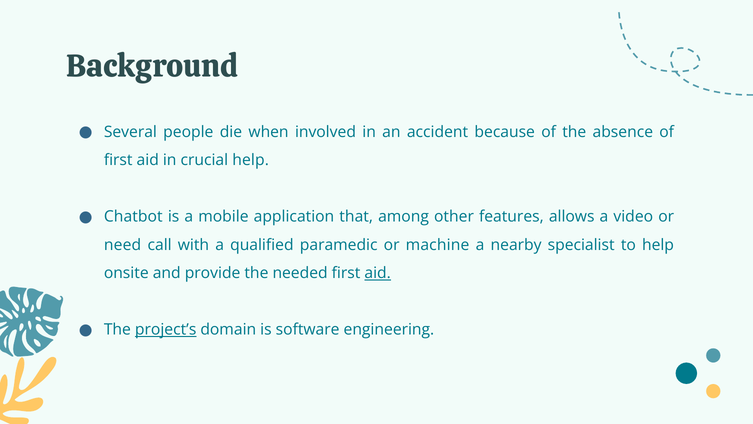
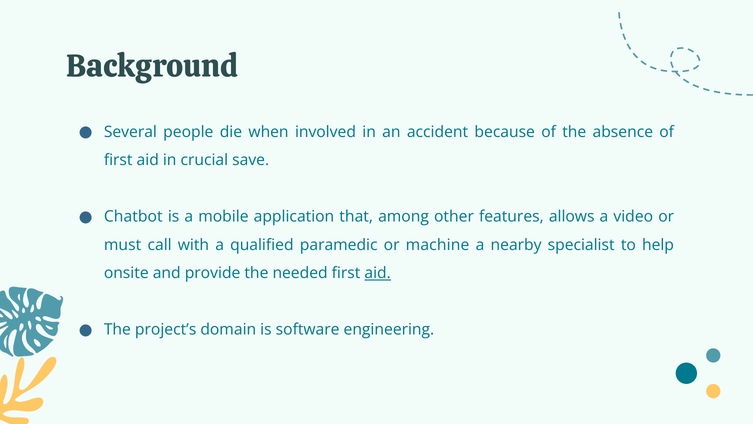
crucial help: help -> save (251, 160)
need: need -> must (123, 245)
project’s underline: present -> none (166, 329)
